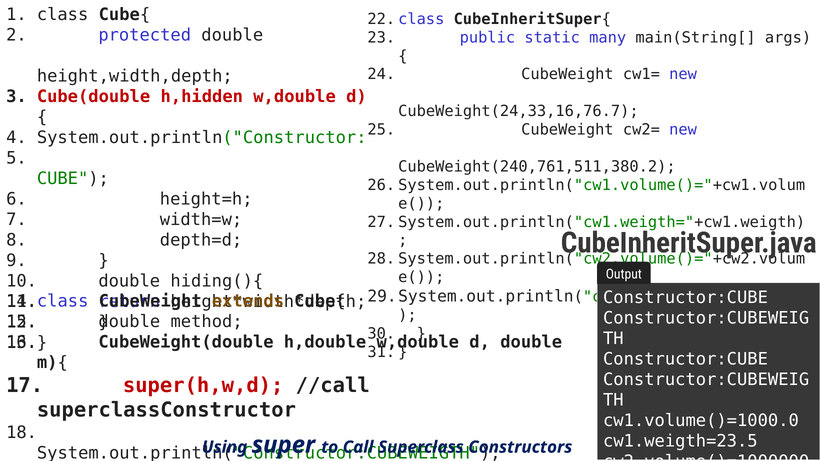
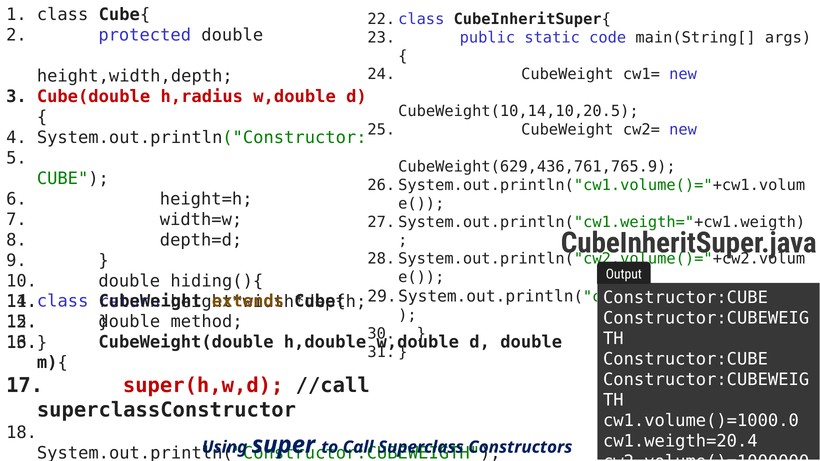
many: many -> code (608, 38)
h,hidden: h,hidden -> h,radius (202, 97)
CubeWeight(24,33,16,76.7: CubeWeight(24,33,16,76.7 -> CubeWeight(10,14,10,20.5 (518, 111)
CubeWeight(240,761,511,380.2: CubeWeight(240,761,511,380.2 -> CubeWeight(629,436,761,765.9 (537, 167)
cw1.weigth=23.5: cw1.weigth=23.5 -> cw1.weigth=20.4 (680, 441)
